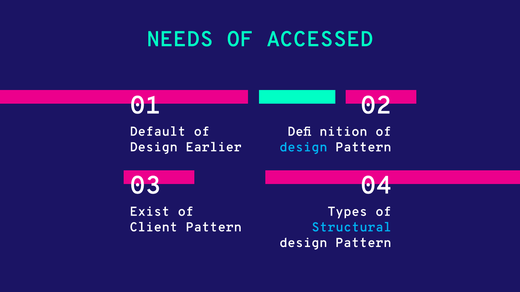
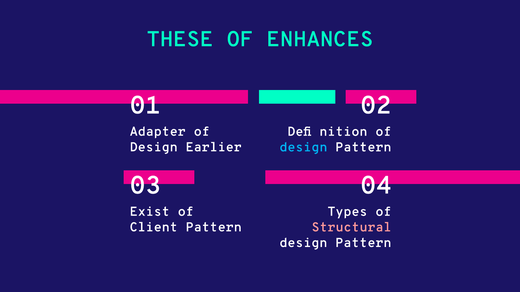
NEEDS: NEEDS -> THESE (180, 39)
ACCESSED: ACCESSED -> ENHANCES (320, 39)
Default: Default -> Adapter (158, 132)
Structural colour: light blue -> pink (352, 228)
